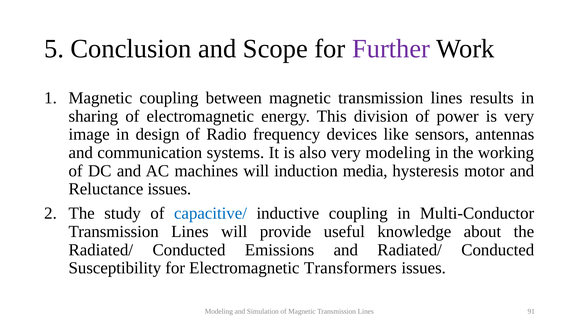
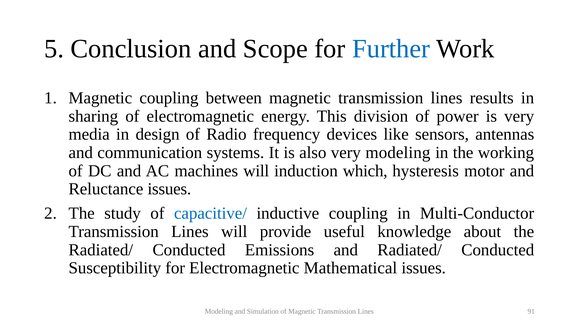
Further colour: purple -> blue (391, 49)
image: image -> media (89, 134)
media: media -> which (365, 171)
Transformers: Transformers -> Mathematical (350, 268)
